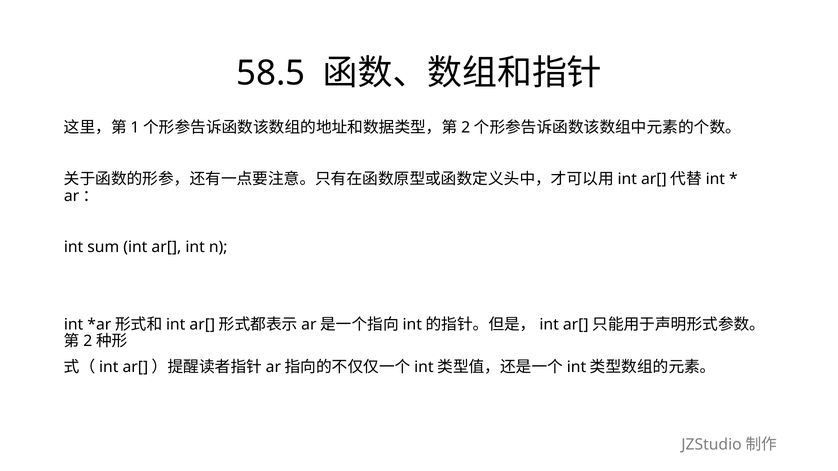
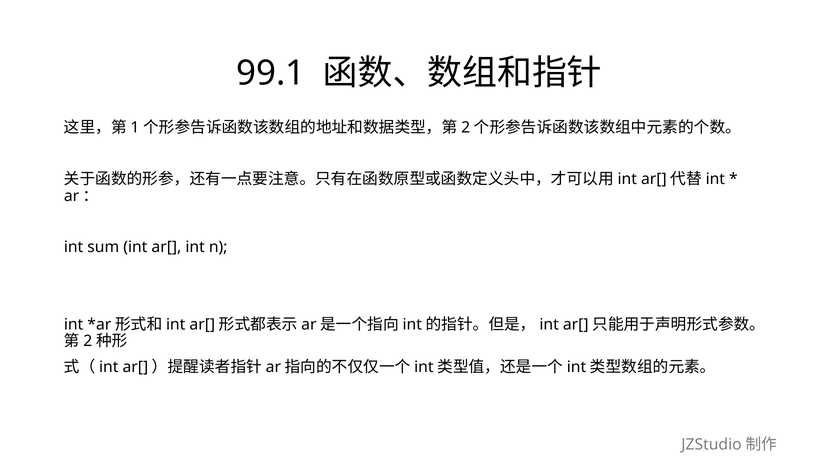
58.5: 58.5 -> 99.1 (271, 73)
